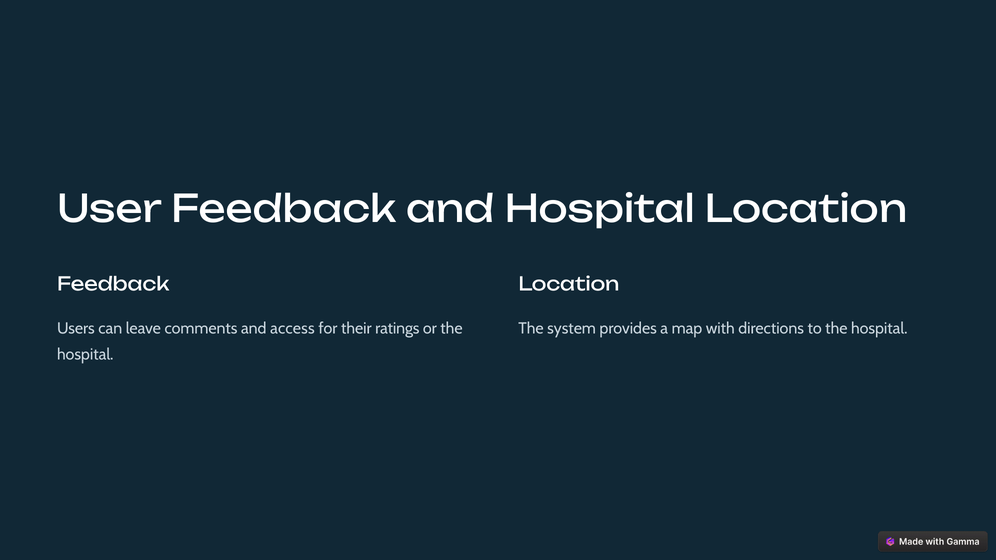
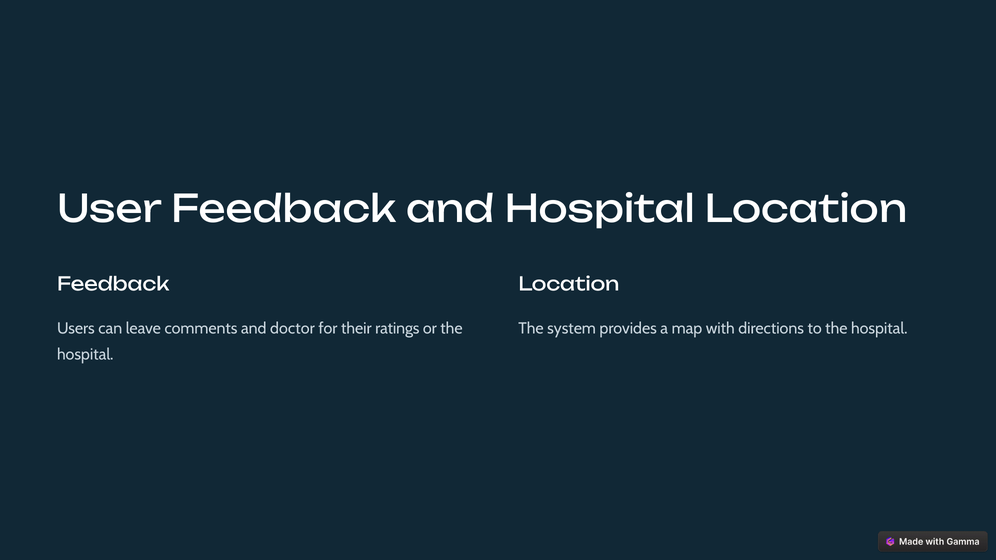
access: access -> doctor (292, 329)
